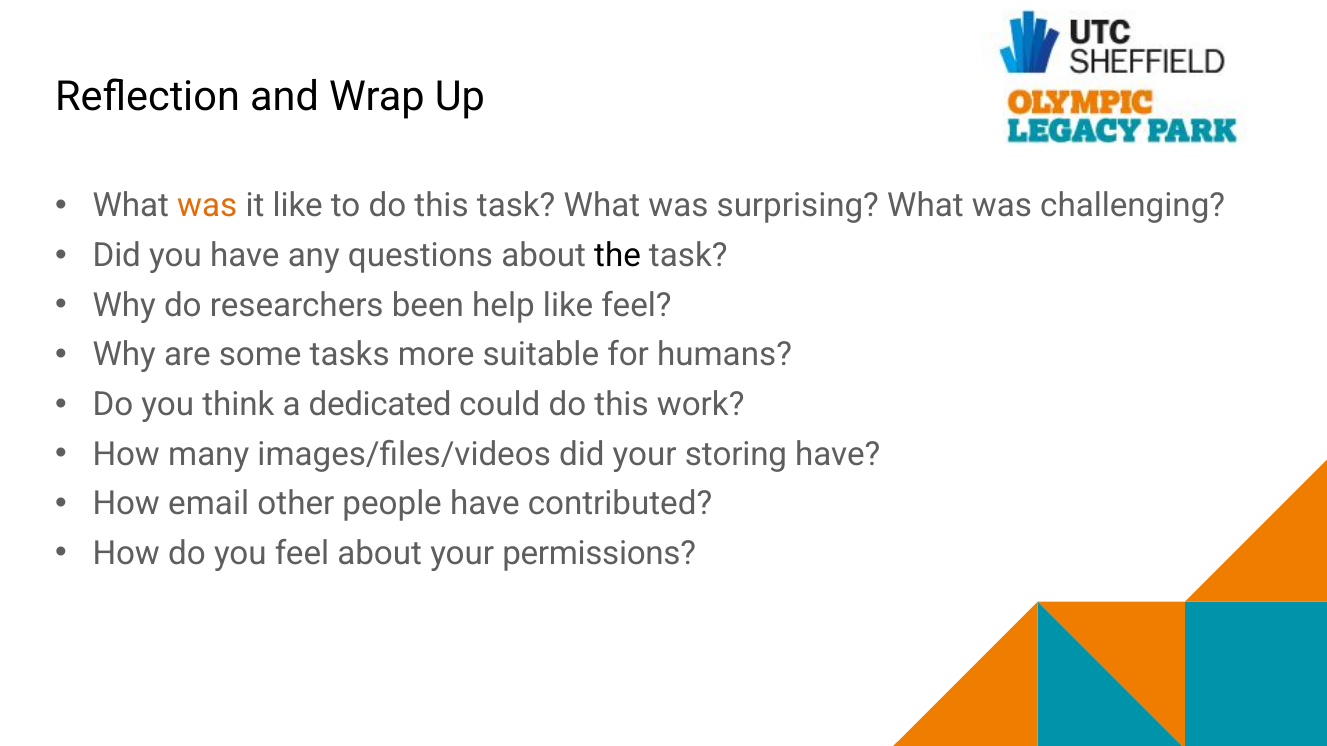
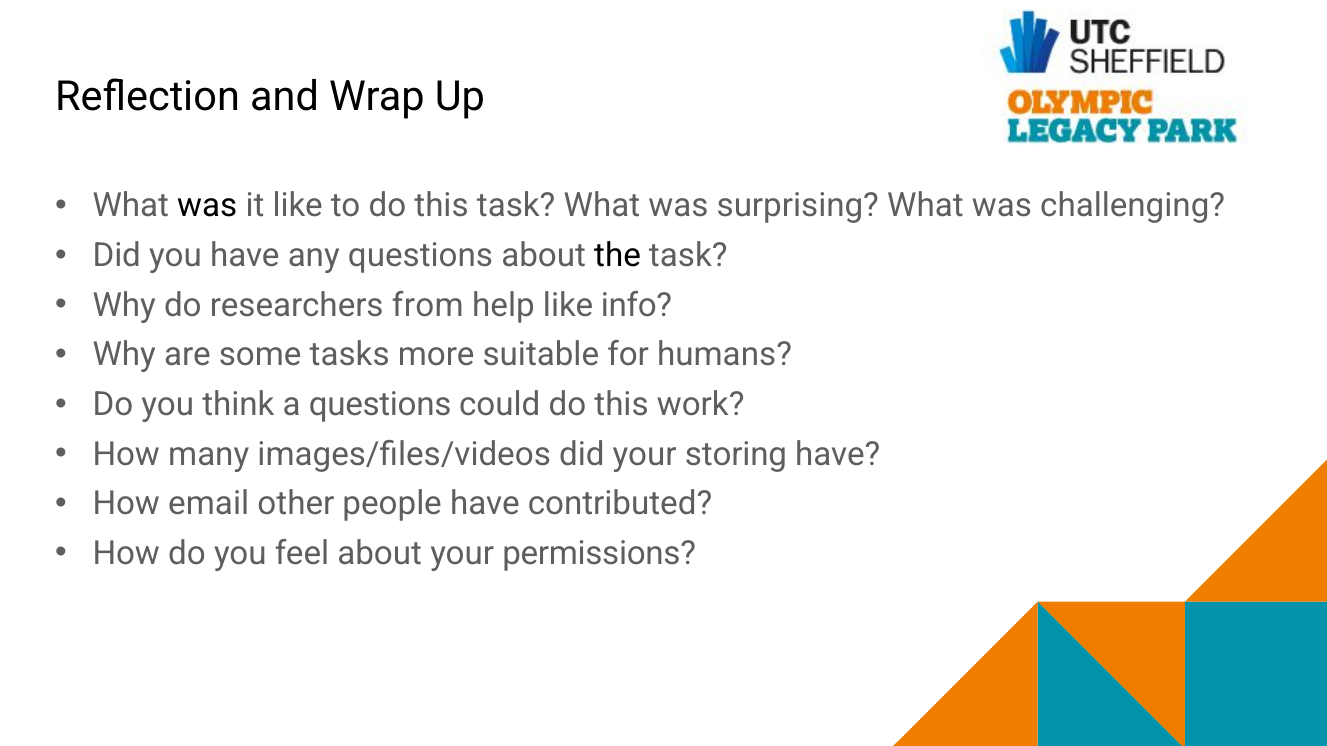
was colour: orange -> black (207, 206)
been: been -> from (428, 305)
like feel: feel -> info (636, 305)
a dedicated: dedicated -> questions (380, 405)
